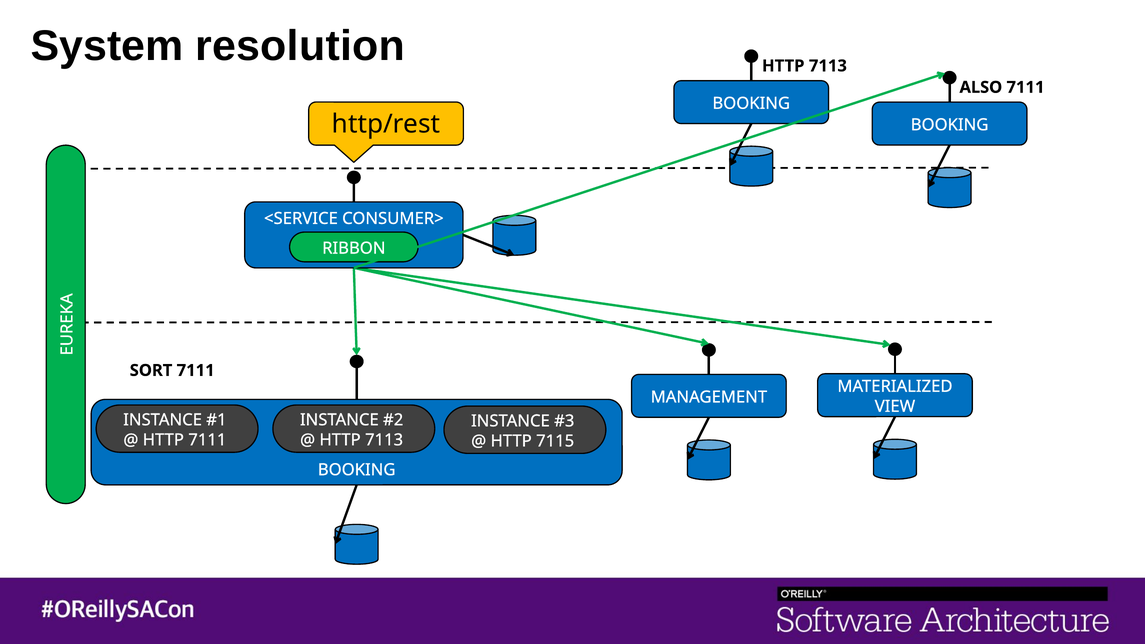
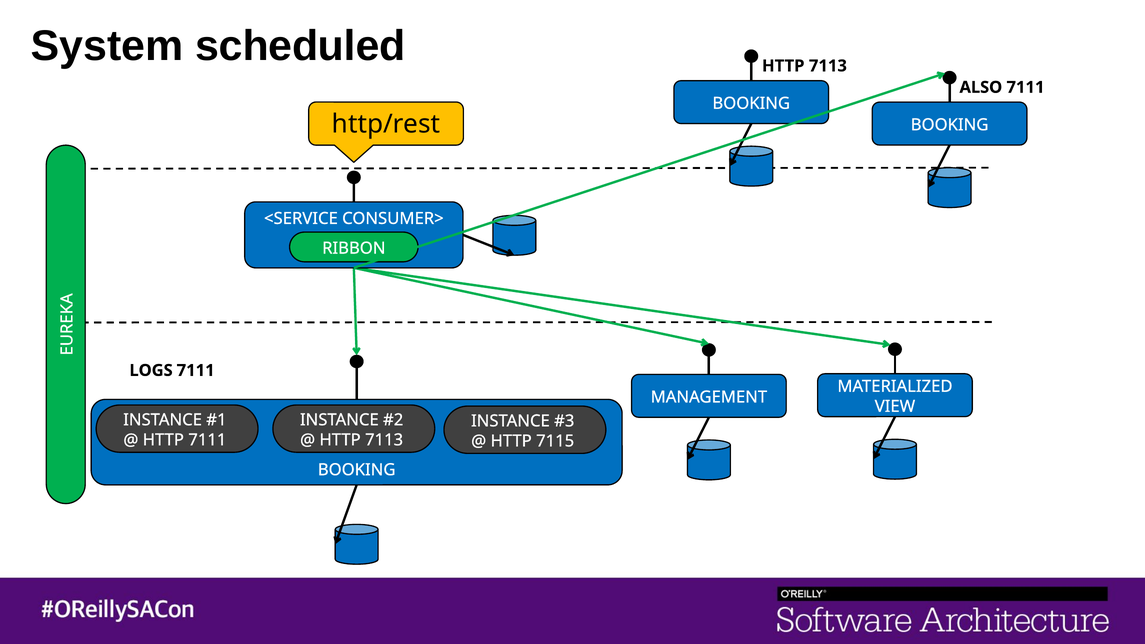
resolution: resolution -> scheduled (300, 46)
SORT: SORT -> LOGS (151, 370)
